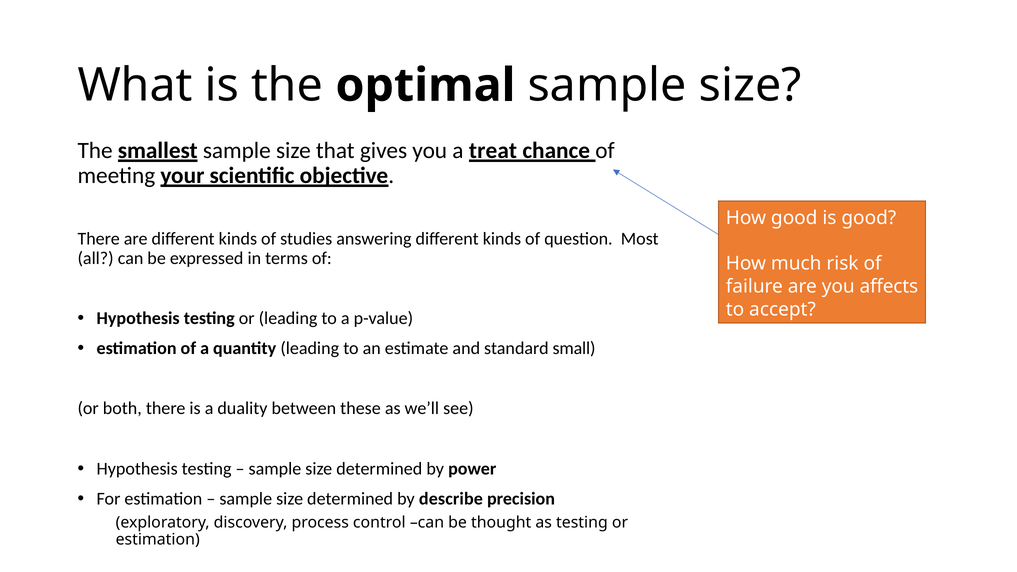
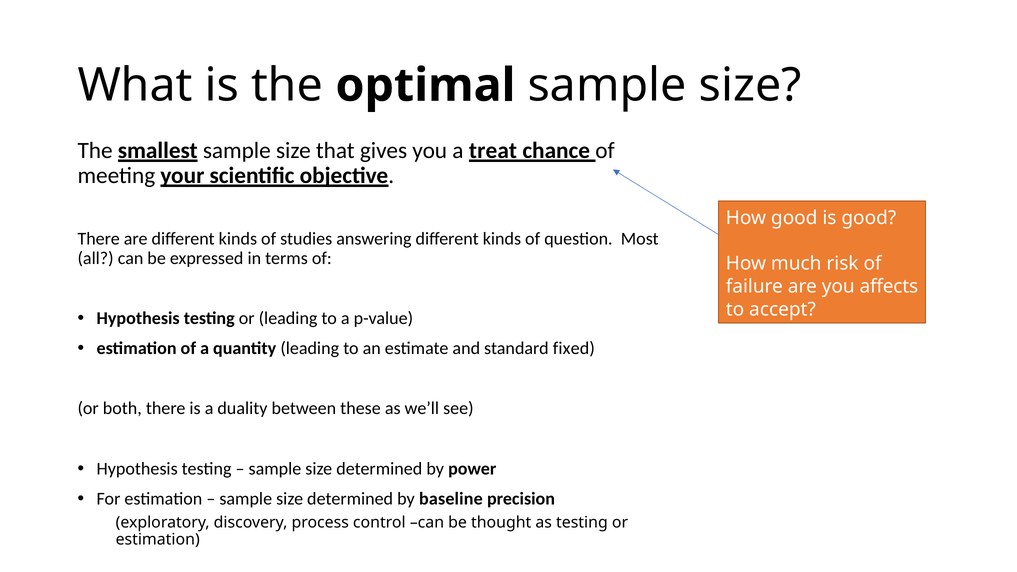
small: small -> fixed (574, 348)
describe: describe -> baseline (451, 499)
